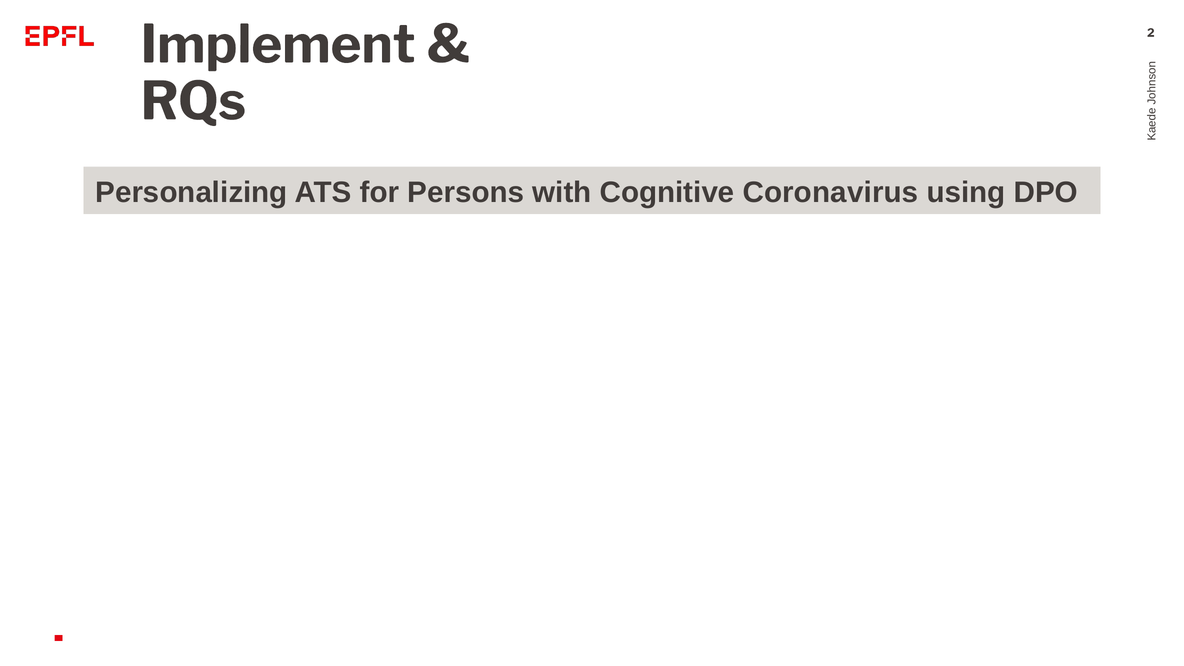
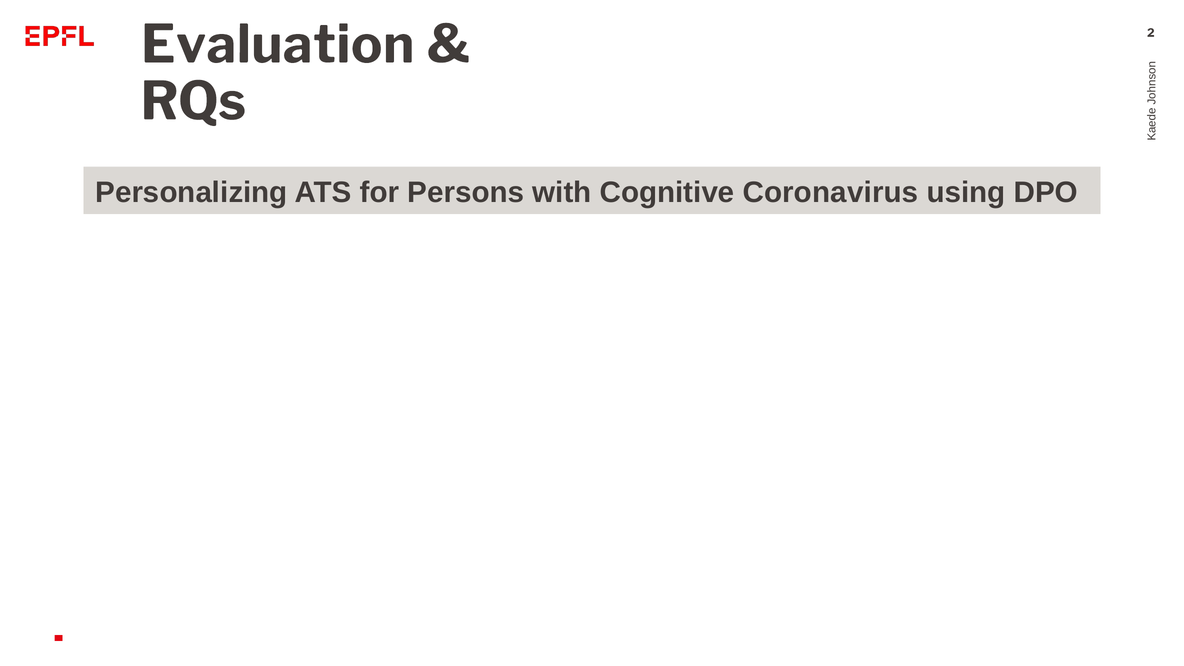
Implement: Implement -> Evaluation (278, 45)
